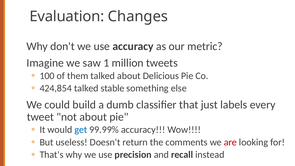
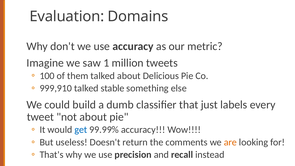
Changes: Changes -> Domains (138, 16)
424,854: 424,854 -> 999,910 (56, 88)
are colour: red -> orange (230, 142)
